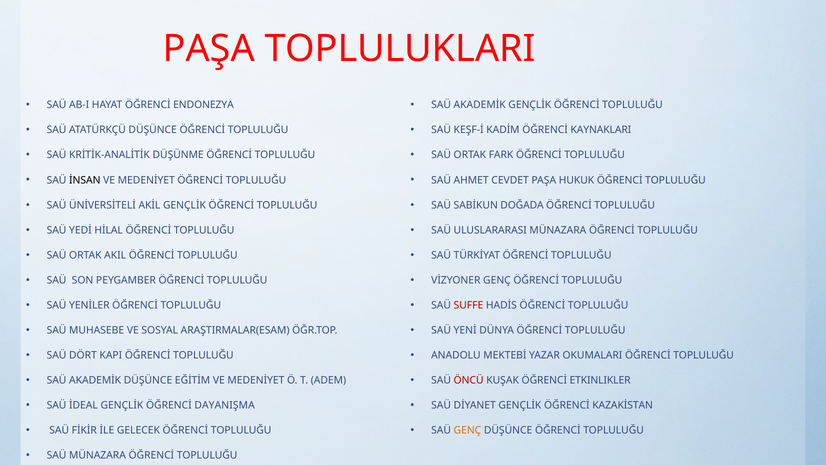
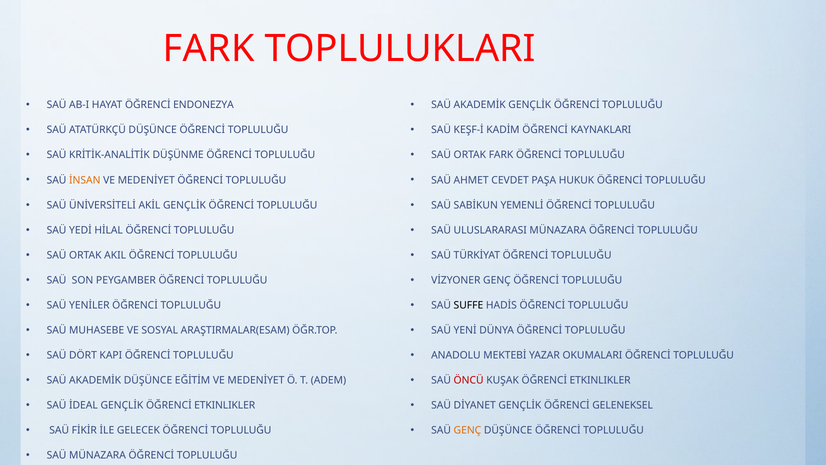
PAŞA: PAŞA -> FARK (209, 49)
İNSAN colour: black -> orange (85, 180)
DOĞADA: DOĞADA -> YEMENLİ (522, 205)
SUFFE colour: red -> black (468, 305)
GENÇLİK ÖĞRENCİ DAYANIŞMA: DAYANIŞMA -> ETKINLIKLER (225, 405)
KAZAKİSTAN: KAZAKİSTAN -> GELENEKSEL (623, 405)
